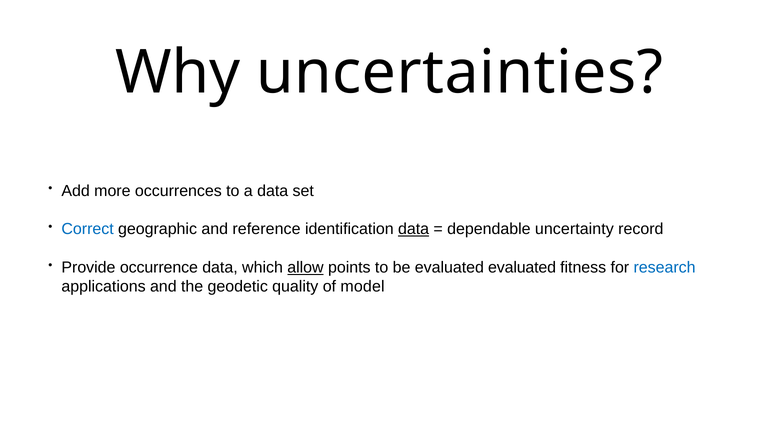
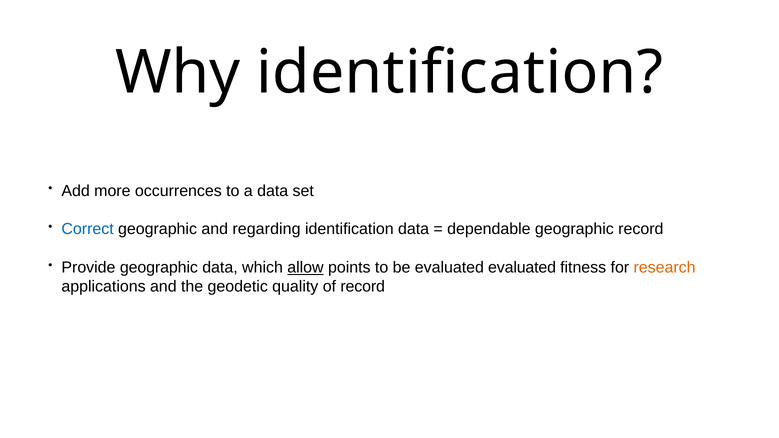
Why uncertainties: uncertainties -> identification (460, 73)
reference: reference -> regarding (266, 229)
data underline: present -> none (414, 229)
dependable uncertainty: uncertainty -> geographic (574, 229)
Provide occurrence: occurrence -> geographic (159, 268)
research colour: blue -> orange (665, 268)
of model: model -> record (363, 287)
